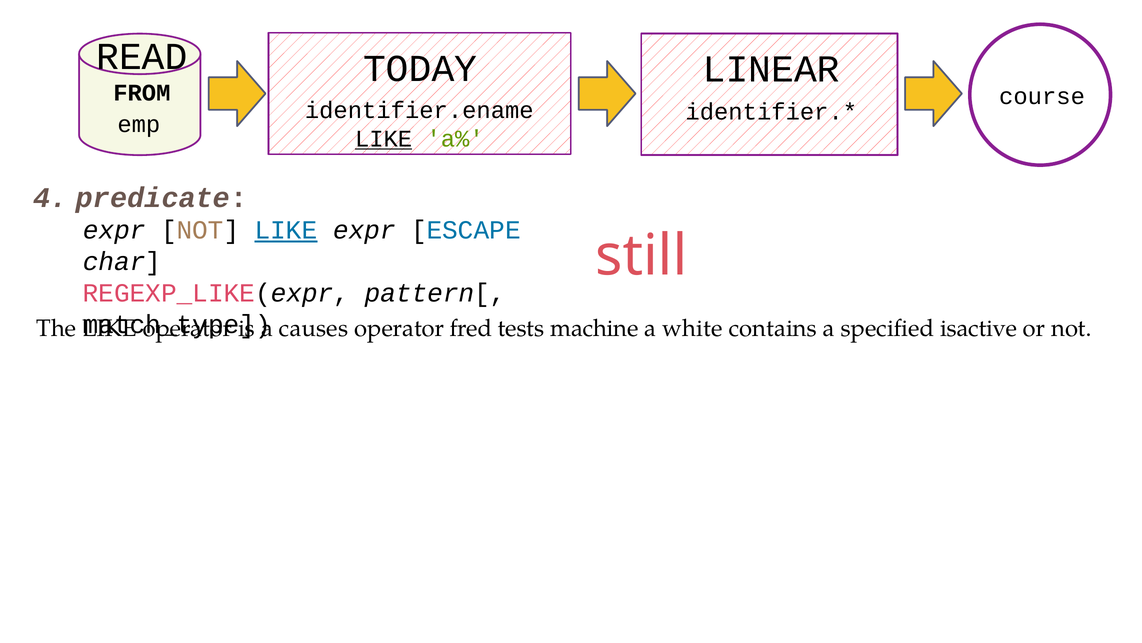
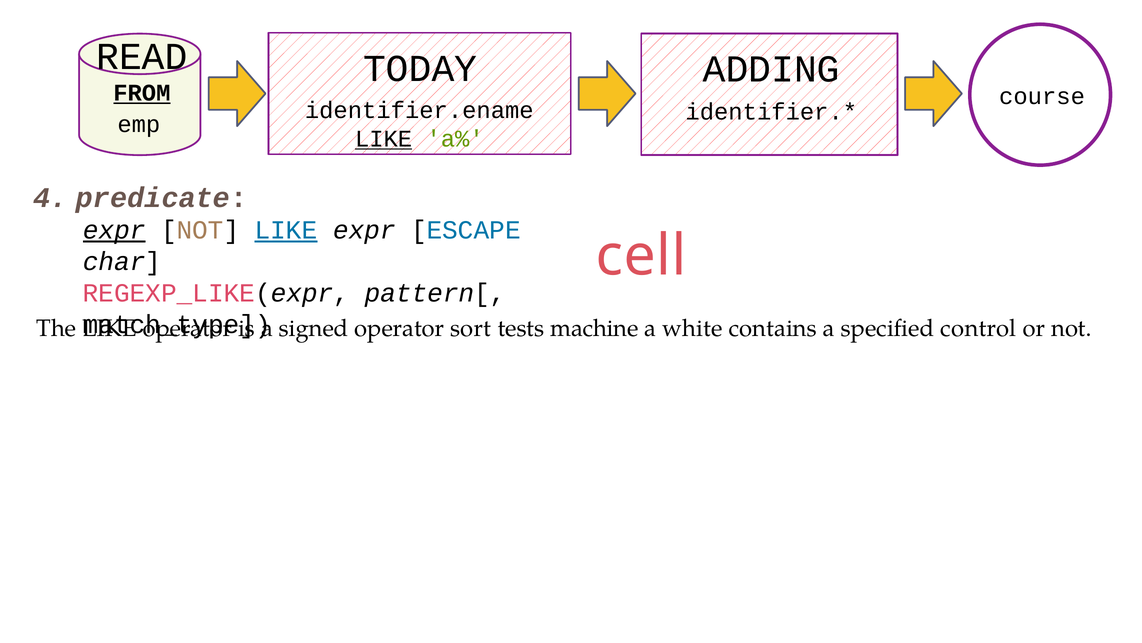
LINEAR: LINEAR -> ADDING (771, 69)
FROM underline: none -> present (142, 93)
expr underline: none -> present (114, 230)
still: still -> cell (641, 255)
causes: causes -> signed (314, 328)
fred: fred -> sort (471, 328)
isactive: isactive -> control (978, 328)
